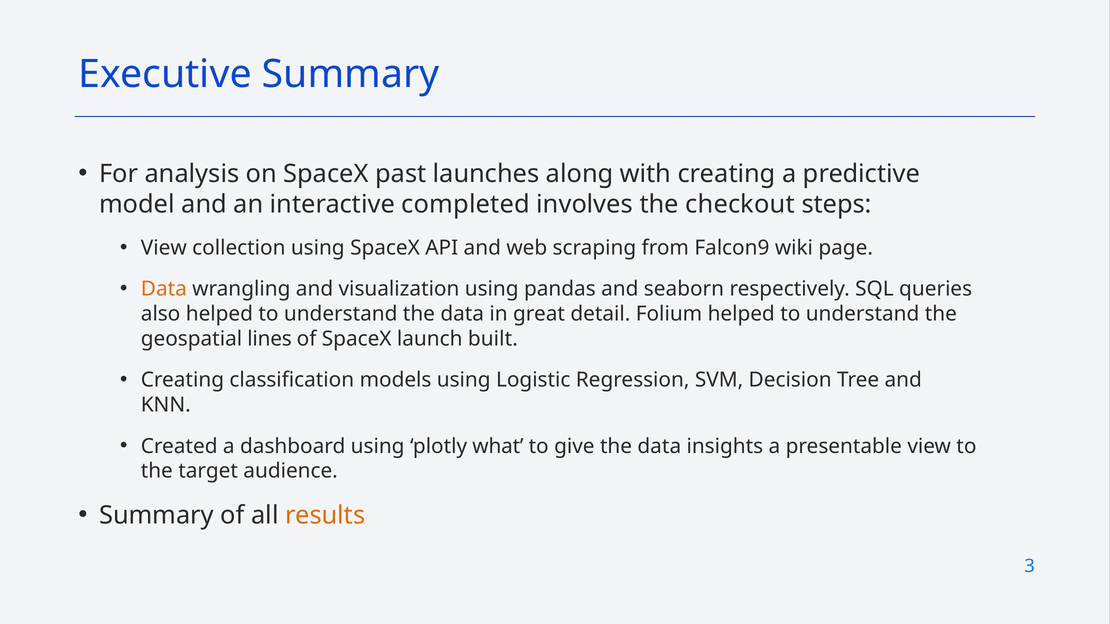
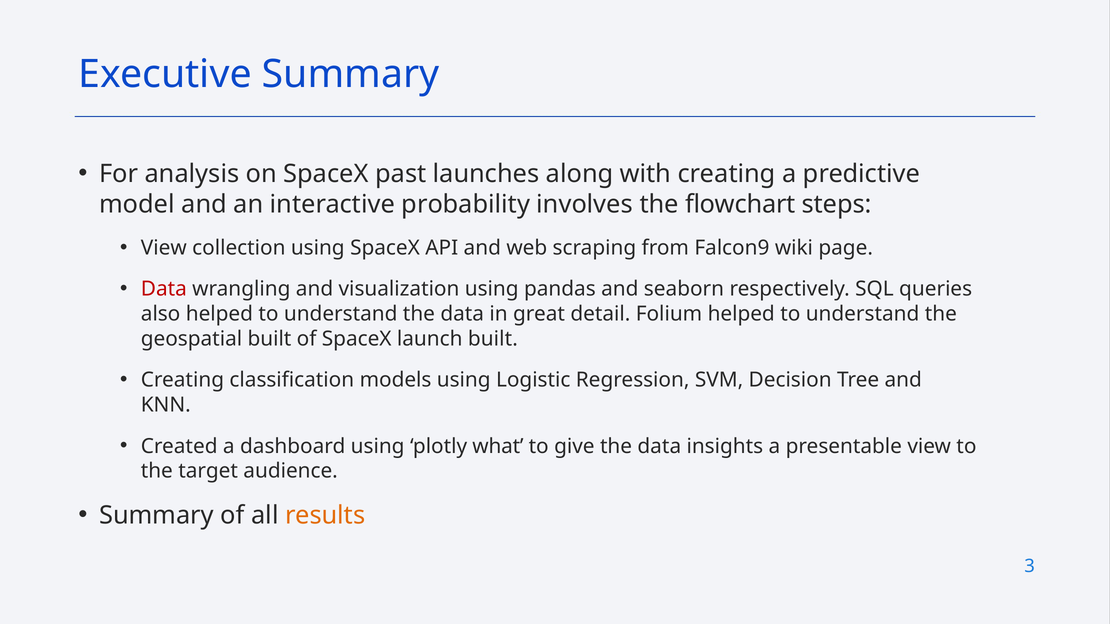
completed: completed -> probability (466, 204)
checkout: checkout -> flowchart (740, 204)
Data colour: orange -> red (164, 289)
geospatial lines: lines -> built (269, 339)
